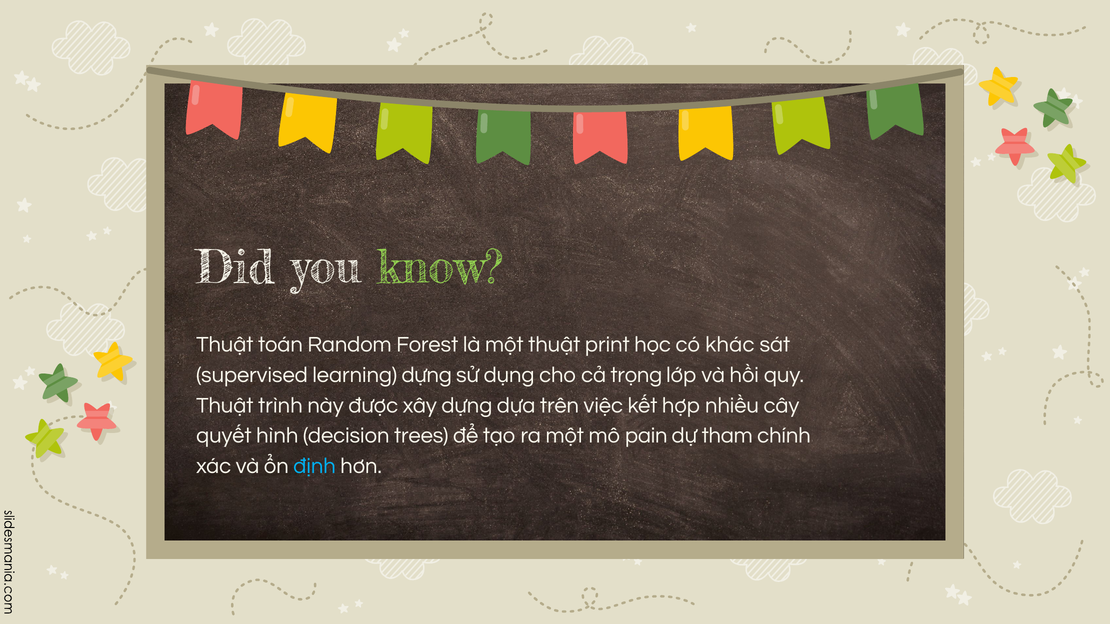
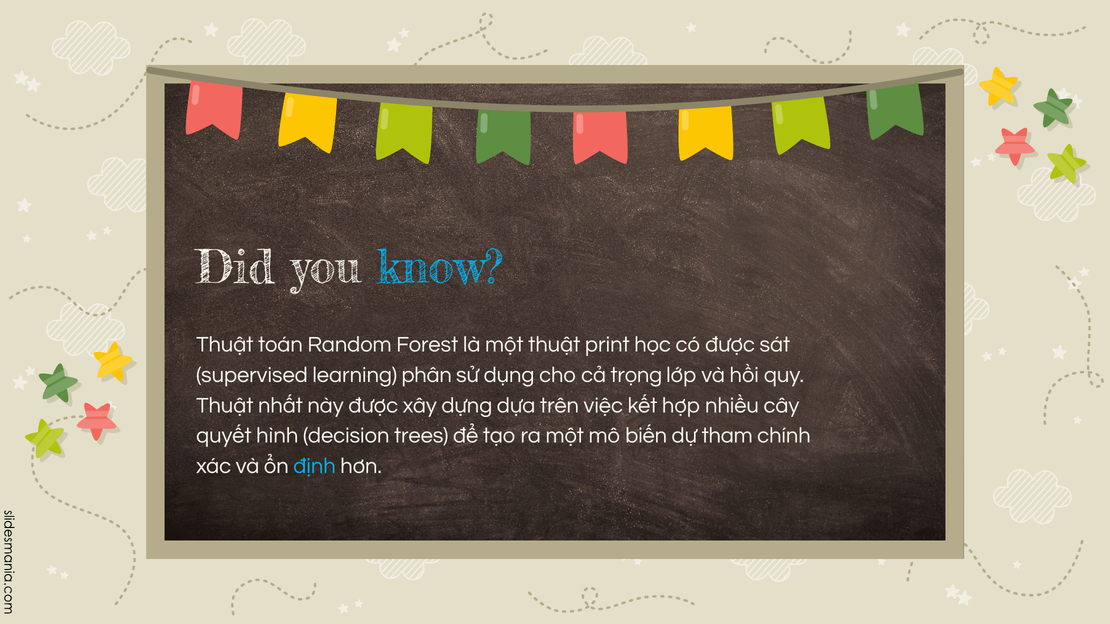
know colour: light green -> light blue (440, 268)
có khác: khác -> được (730, 345)
learning dựng: dựng -> phân (427, 375)
trình: trình -> nhất (280, 406)
pain: pain -> biến (646, 436)
